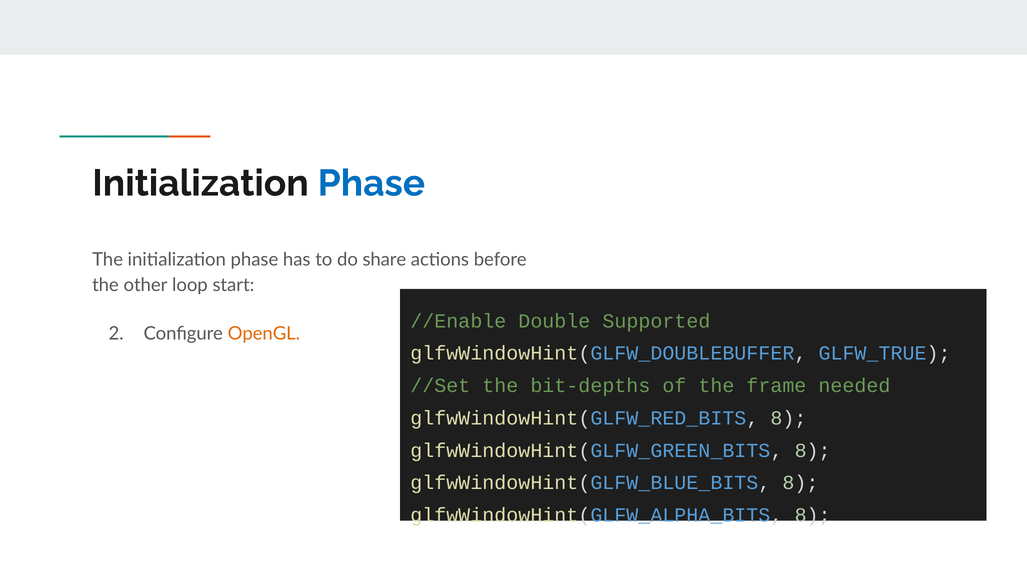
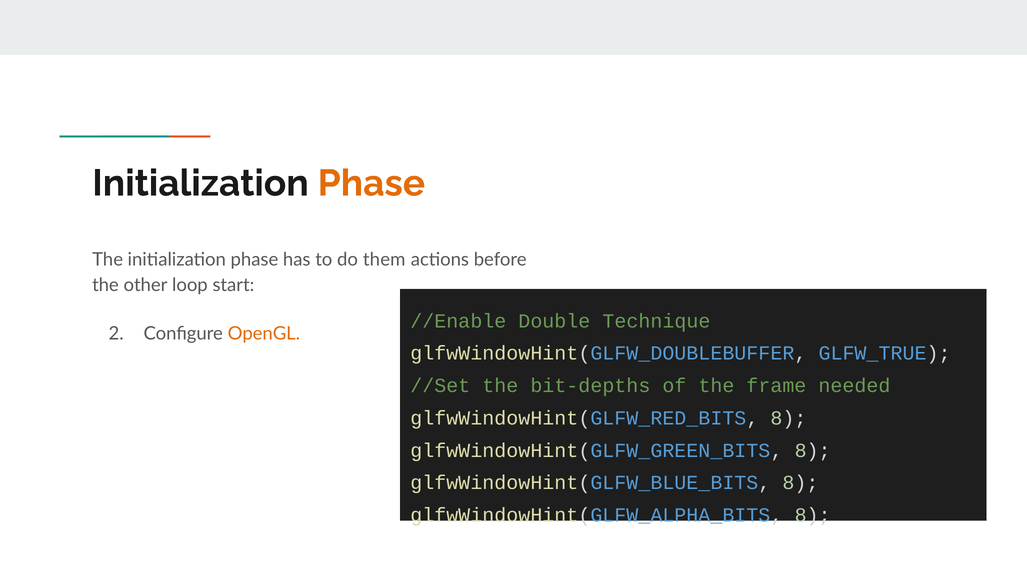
Phase colour: blue -> orange (371, 183)
share: share -> them (384, 260)
Supported: Supported -> Technique (656, 321)
